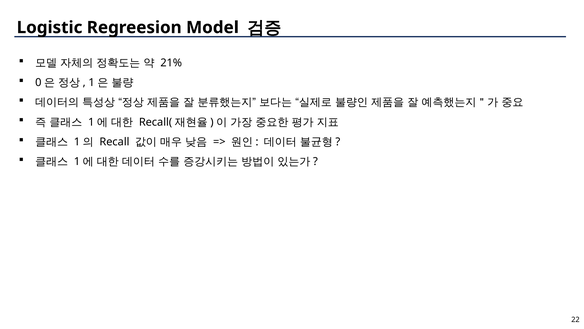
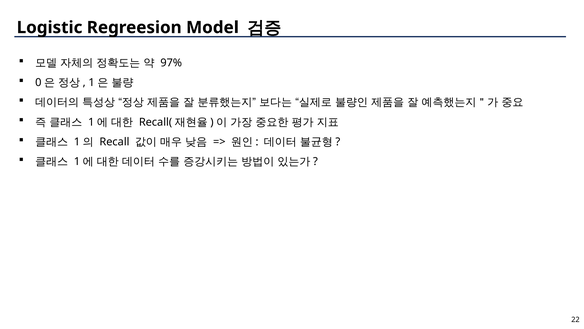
21%: 21% -> 97% (171, 63)
